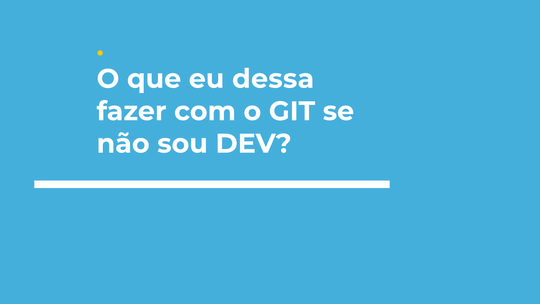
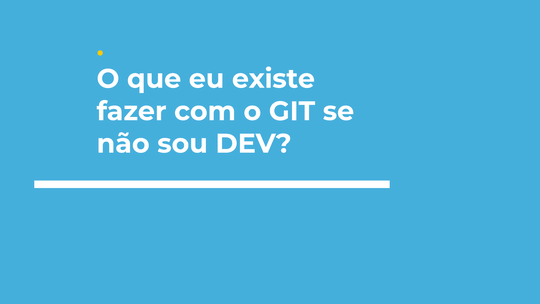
dessa: dessa -> existe (273, 79)
